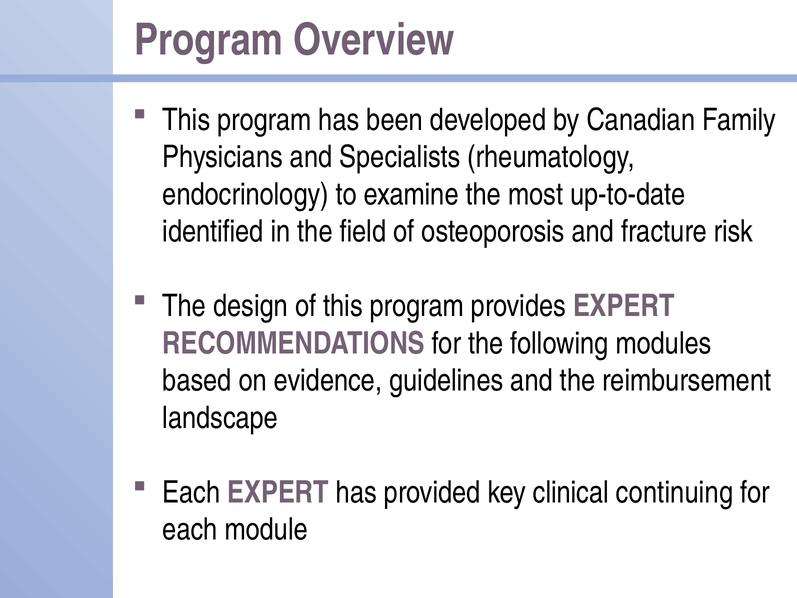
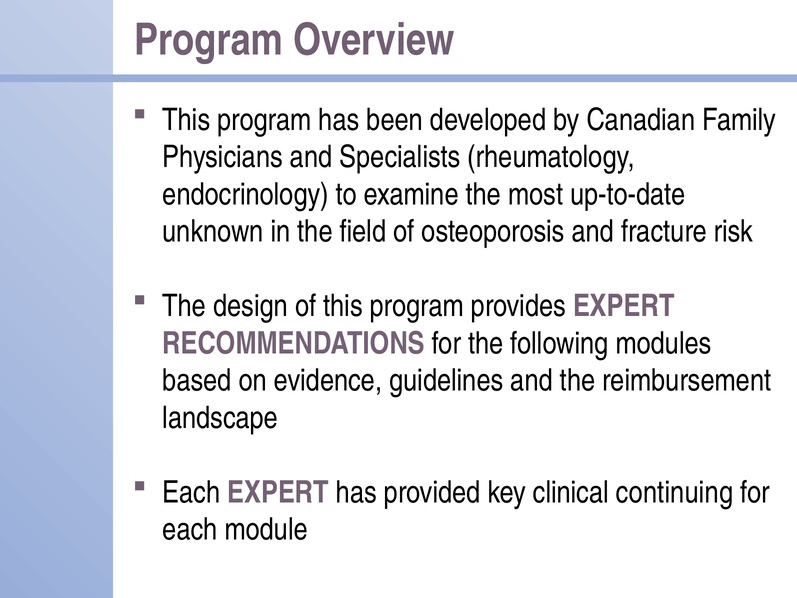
identified: identified -> unknown (213, 232)
